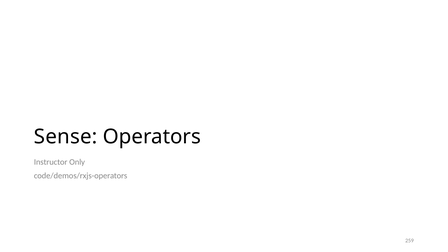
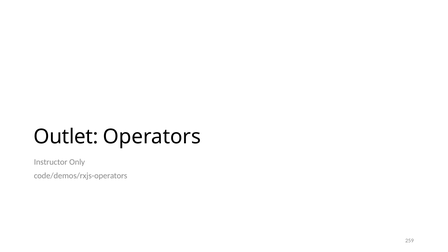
Sense: Sense -> Outlet (66, 137)
